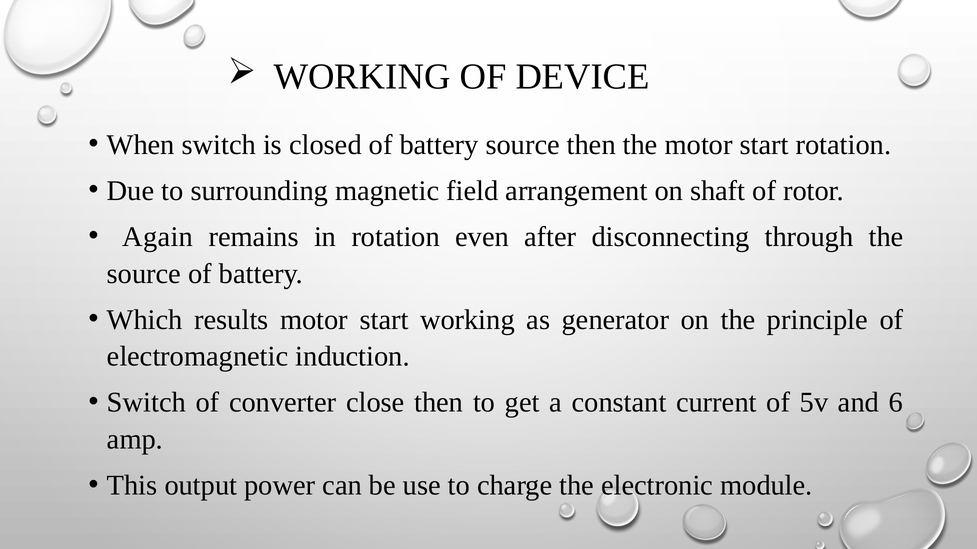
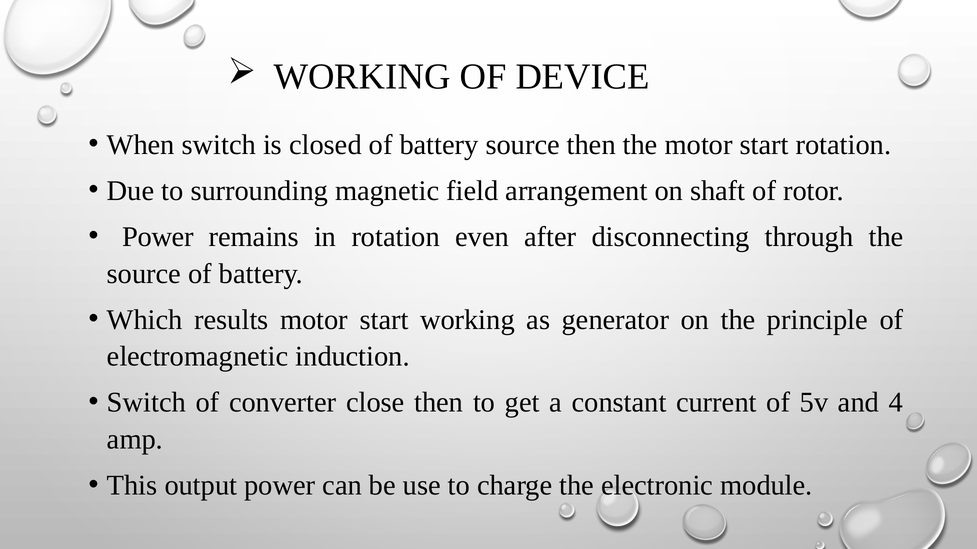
Again: Again -> Power (158, 237)
6: 6 -> 4 (896, 403)
